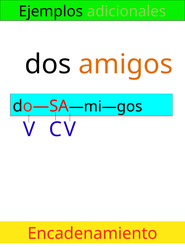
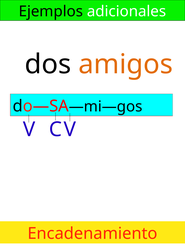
adicionales colour: light green -> white (127, 11)
